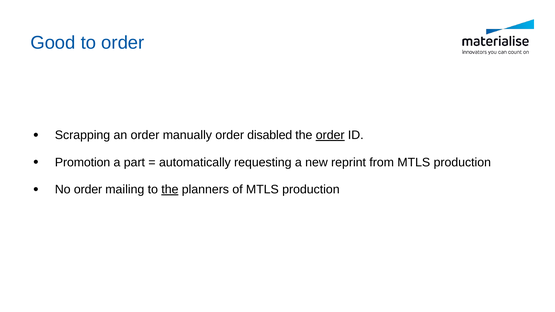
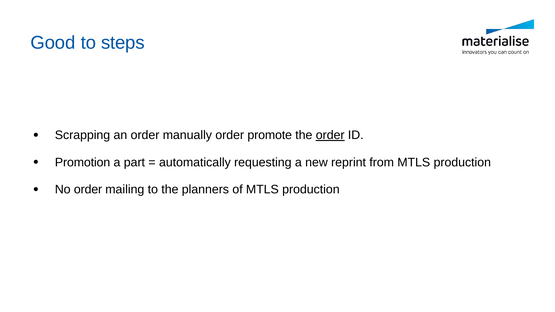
to order: order -> steps (123, 43)
disabled: disabled -> promote (270, 135)
the underline: present -> none (170, 190)
